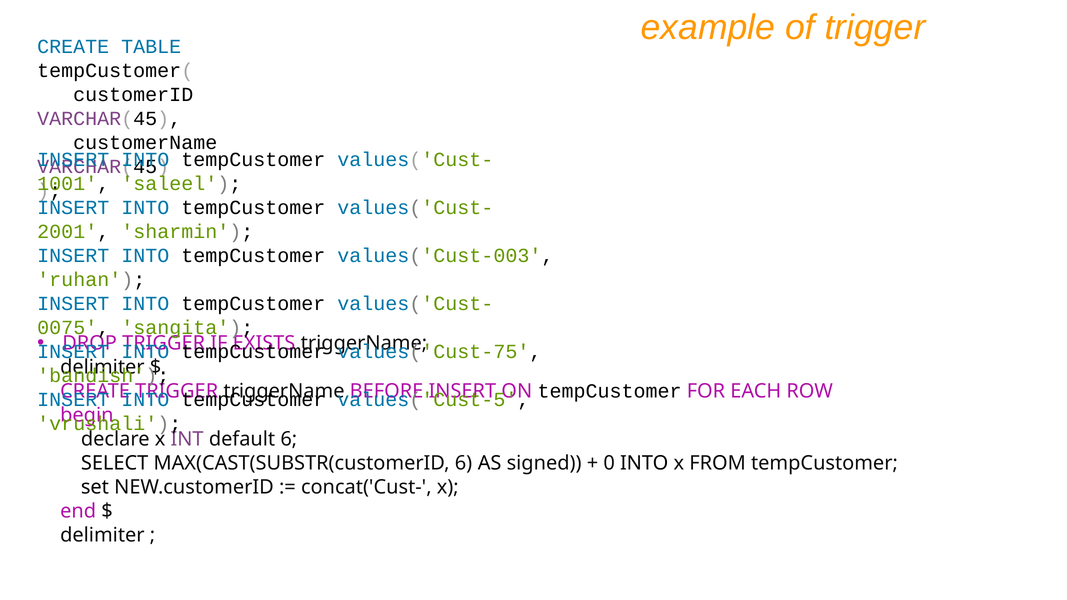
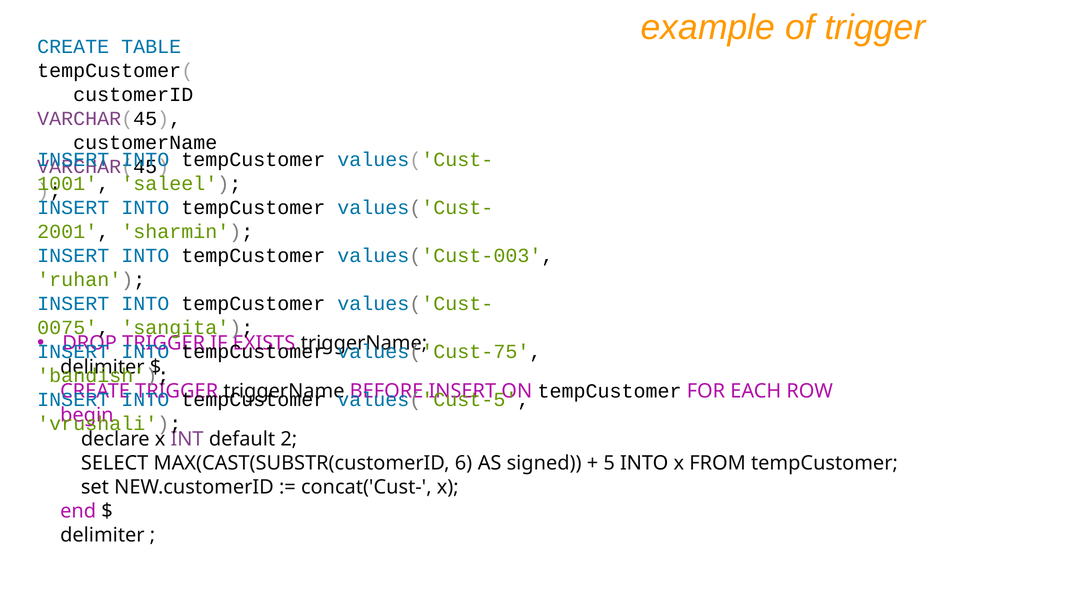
default 6: 6 -> 2 (289, 439)
0: 0 -> 5 (609, 463)
